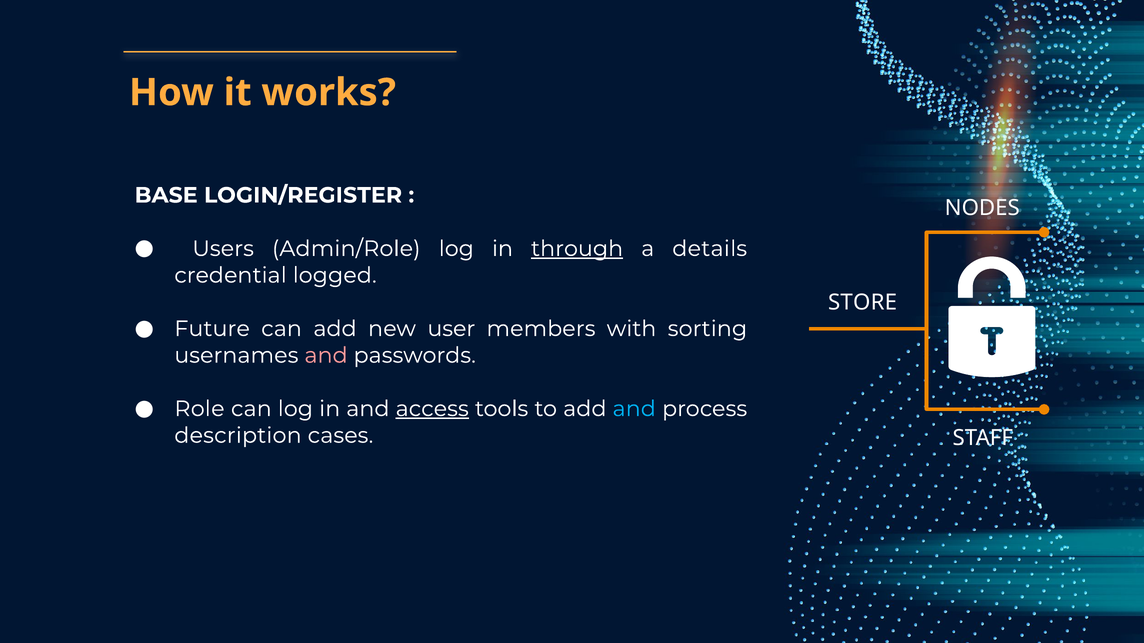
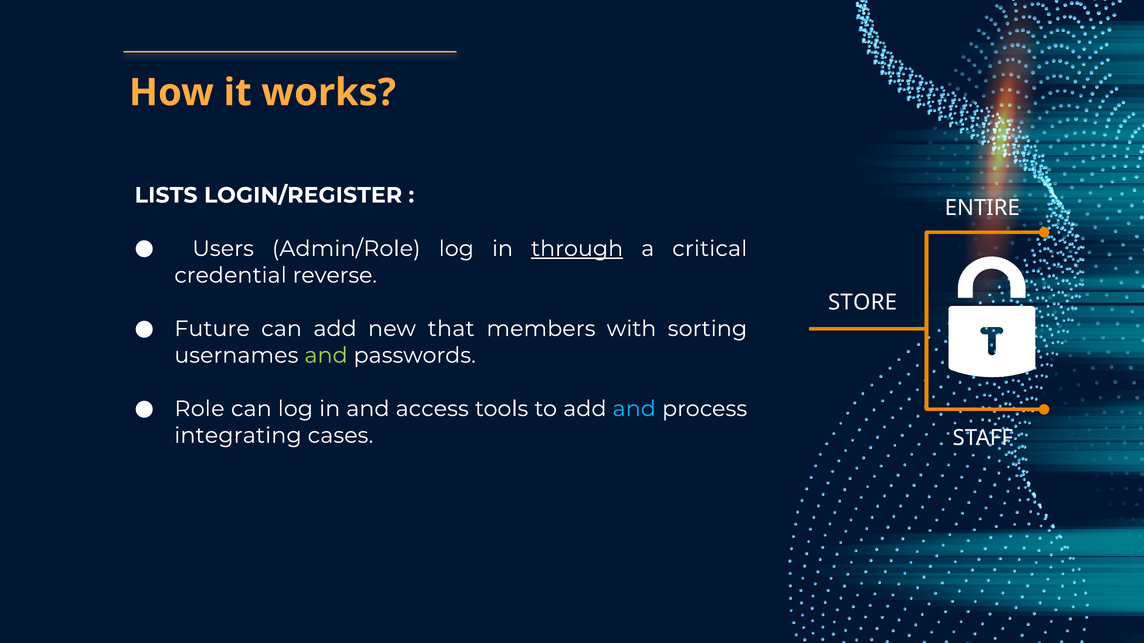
BASE: BASE -> LISTS (166, 195)
NODES: NODES -> ENTIRE (982, 208)
details: details -> critical (710, 249)
logged: logged -> reverse (335, 276)
user: user -> that (451, 329)
and colour: pink -> light green (326, 356)
access underline: present -> none (432, 409)
description: description -> integrating (238, 436)
